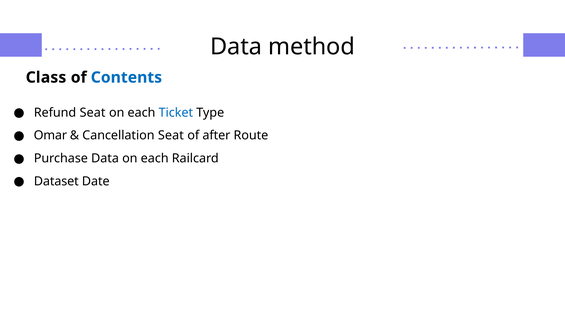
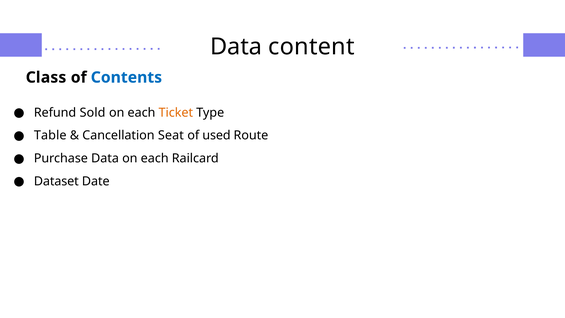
method: method -> content (311, 47)
Refund Seat: Seat -> Sold (93, 113)
Ticket colour: blue -> orange (176, 113)
Omar: Omar -> Table (50, 135)
after: after -> used (216, 135)
